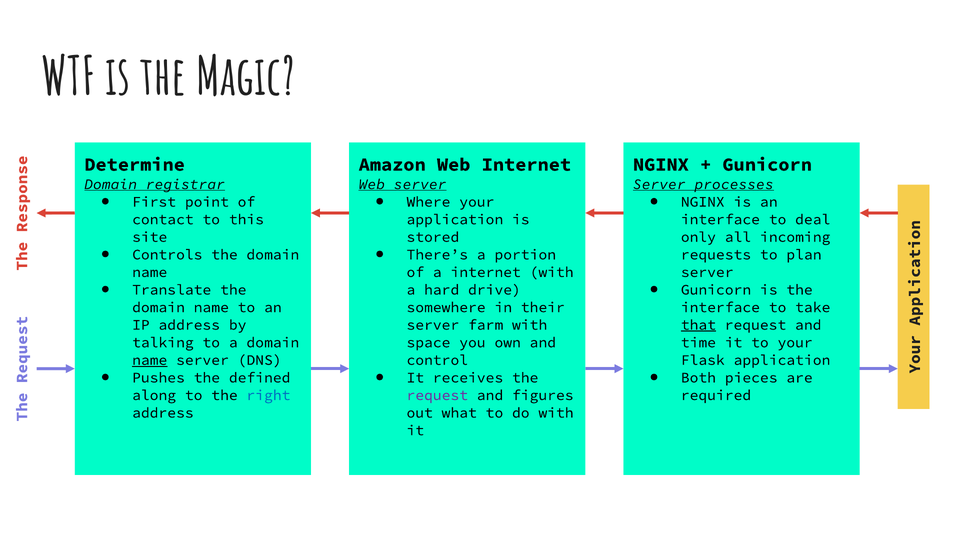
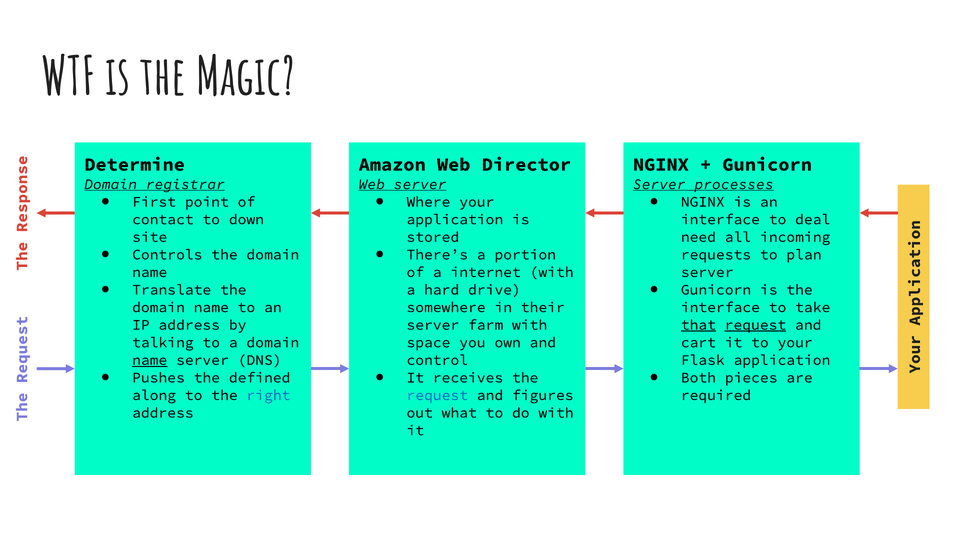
Web Internet: Internet -> Director (526, 164)
this: this -> down (246, 219)
only: only -> need (698, 237)
request underline: none -> present (755, 324)
time: time -> cart (698, 342)
request colour: purple -> blue (437, 395)
